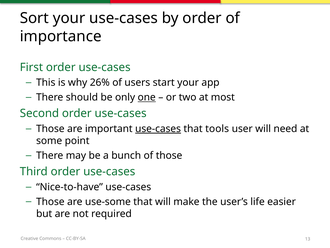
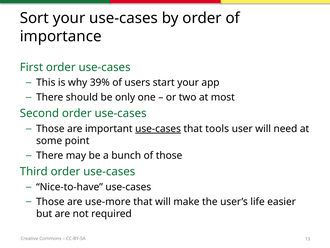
26%: 26% -> 39% (100, 82)
one underline: present -> none (147, 97)
use-some: use-some -> use-more (108, 201)
